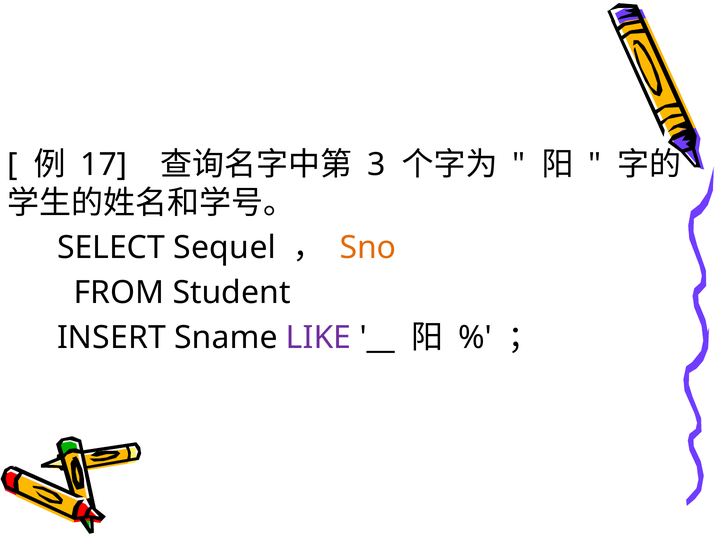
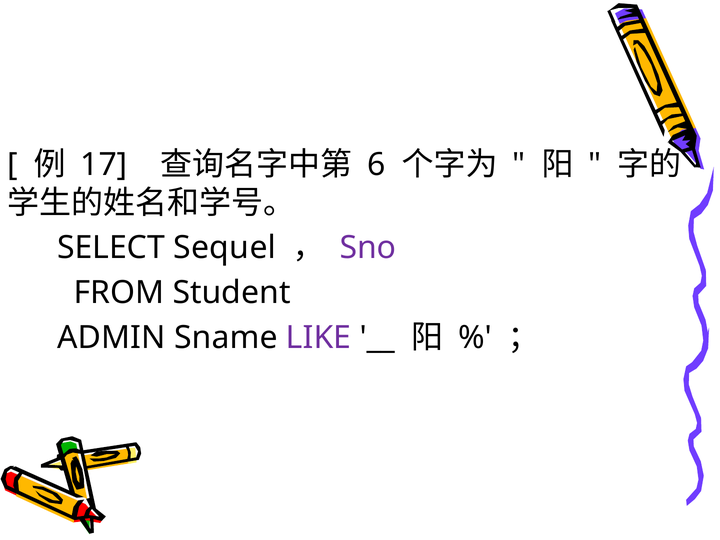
3: 3 -> 6 (376, 165)
Sno colour: orange -> purple (368, 248)
INSERT: INSERT -> ADMIN (111, 337)
